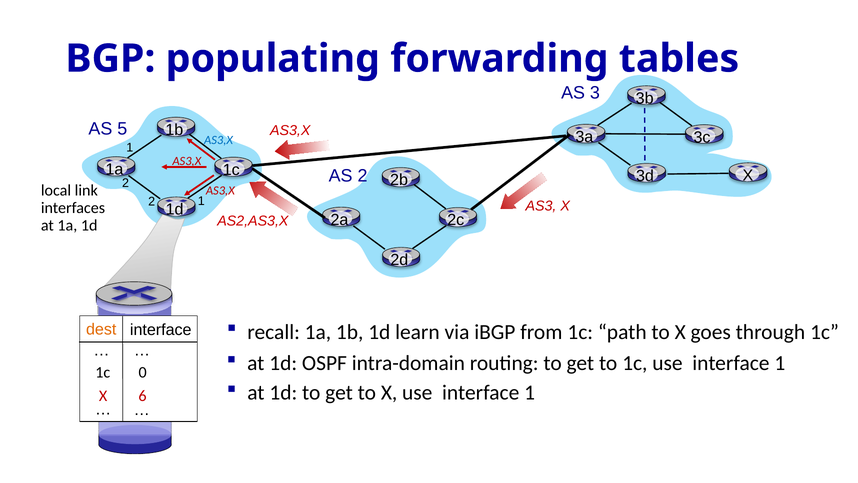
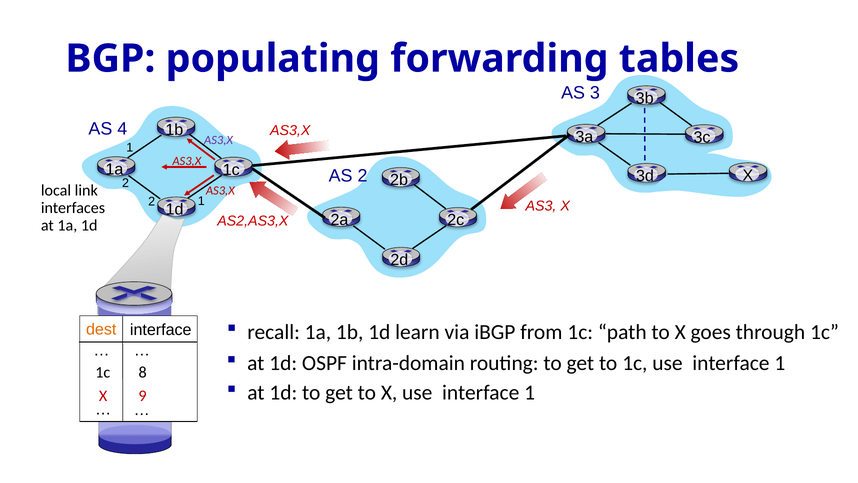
5: 5 -> 4 (122, 129)
AS3,X colour: blue -> purple (219, 140)
0: 0 -> 8 (143, 372)
6: 6 -> 9 (143, 396)
